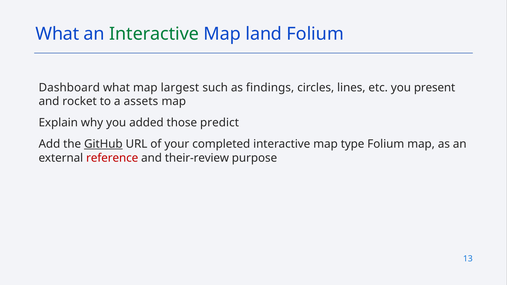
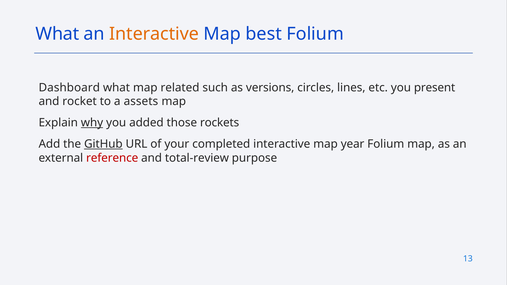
Interactive colour: green -> orange (154, 34)
land: land -> best (264, 34)
largest: largest -> related (180, 88)
findings: findings -> versions (270, 88)
why underline: none -> present (92, 123)
predict: predict -> rockets (220, 123)
type: type -> year (353, 144)
their-review: their-review -> total-review (197, 158)
